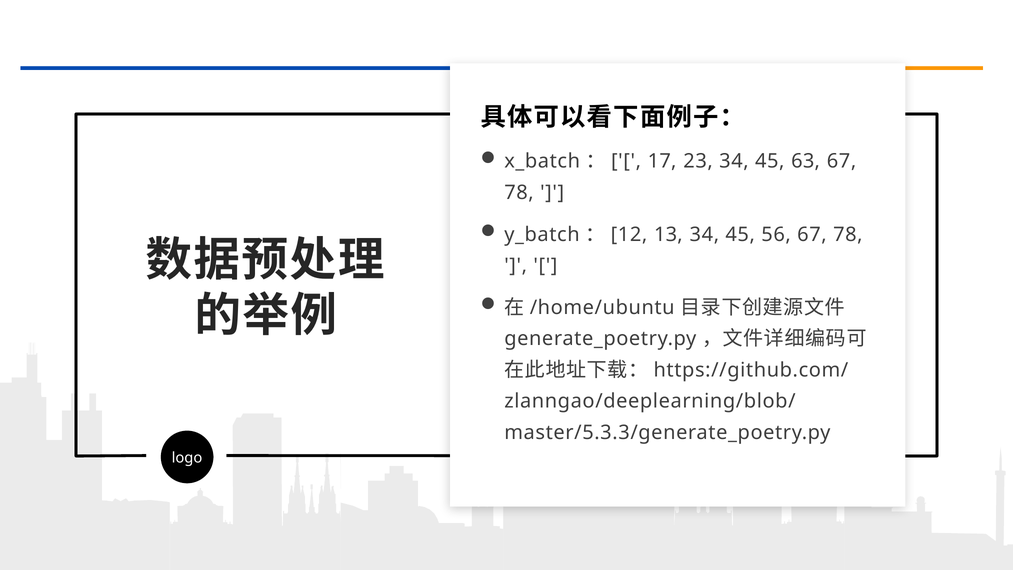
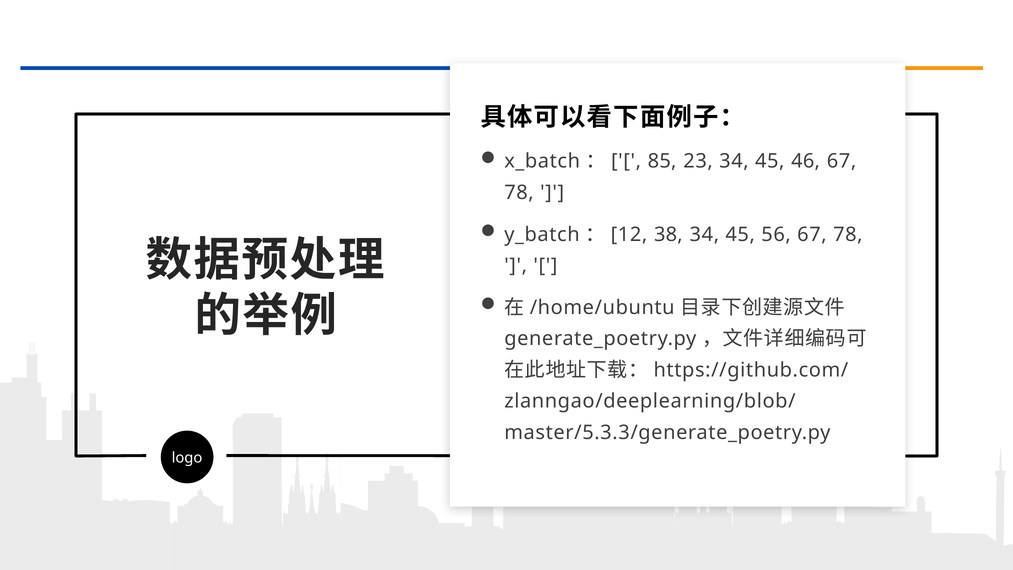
17: 17 -> 85 (662, 161)
63: 63 -> 46 (806, 161)
13: 13 -> 38 (668, 234)
